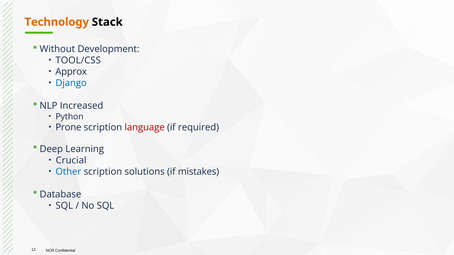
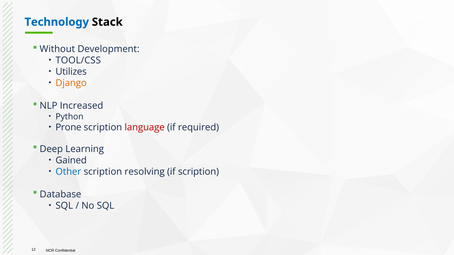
Technology colour: orange -> blue (57, 22)
Approx: Approx -> Utilizes (71, 72)
Django colour: blue -> orange (71, 83)
Crucial: Crucial -> Gained (71, 161)
solutions: solutions -> resolving (145, 172)
if mistakes: mistakes -> scription (198, 172)
